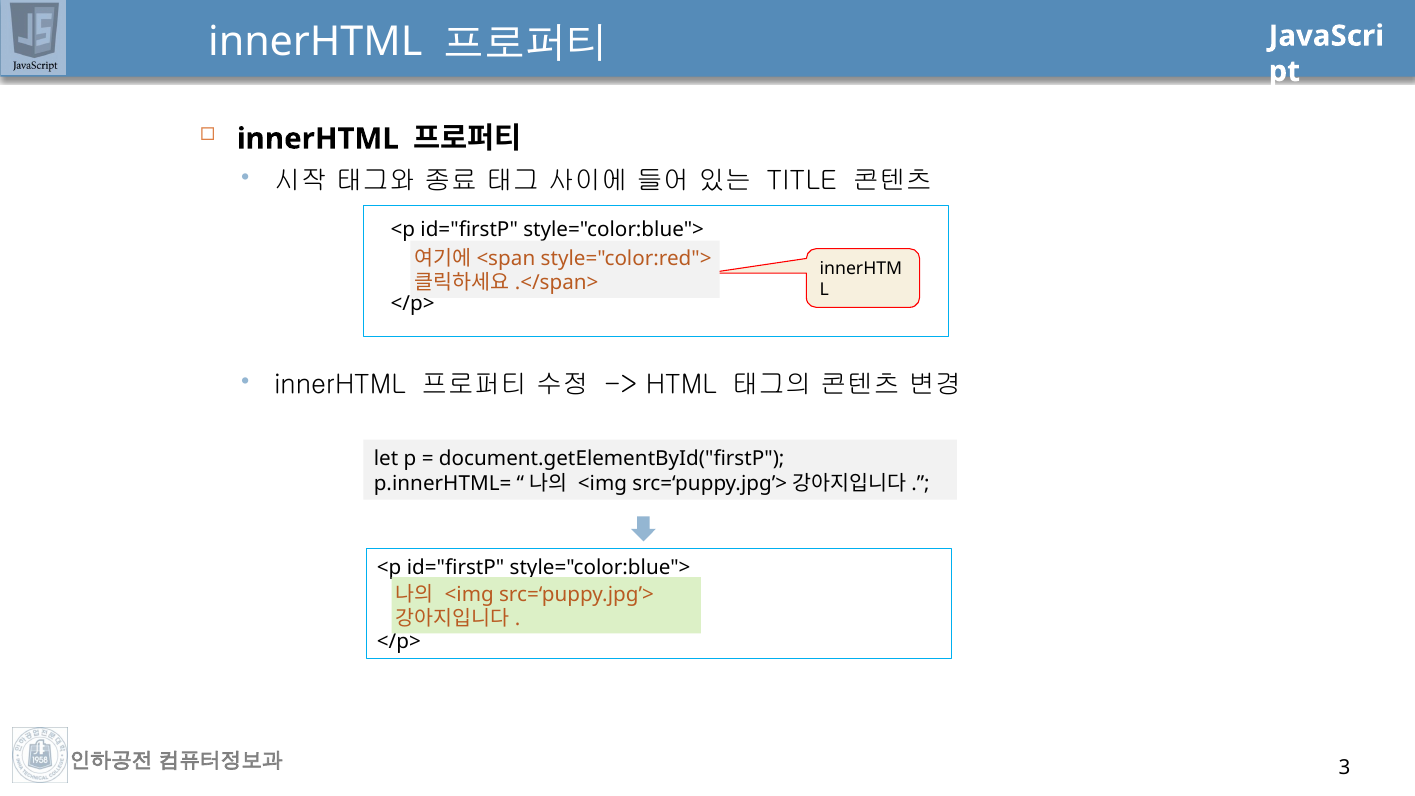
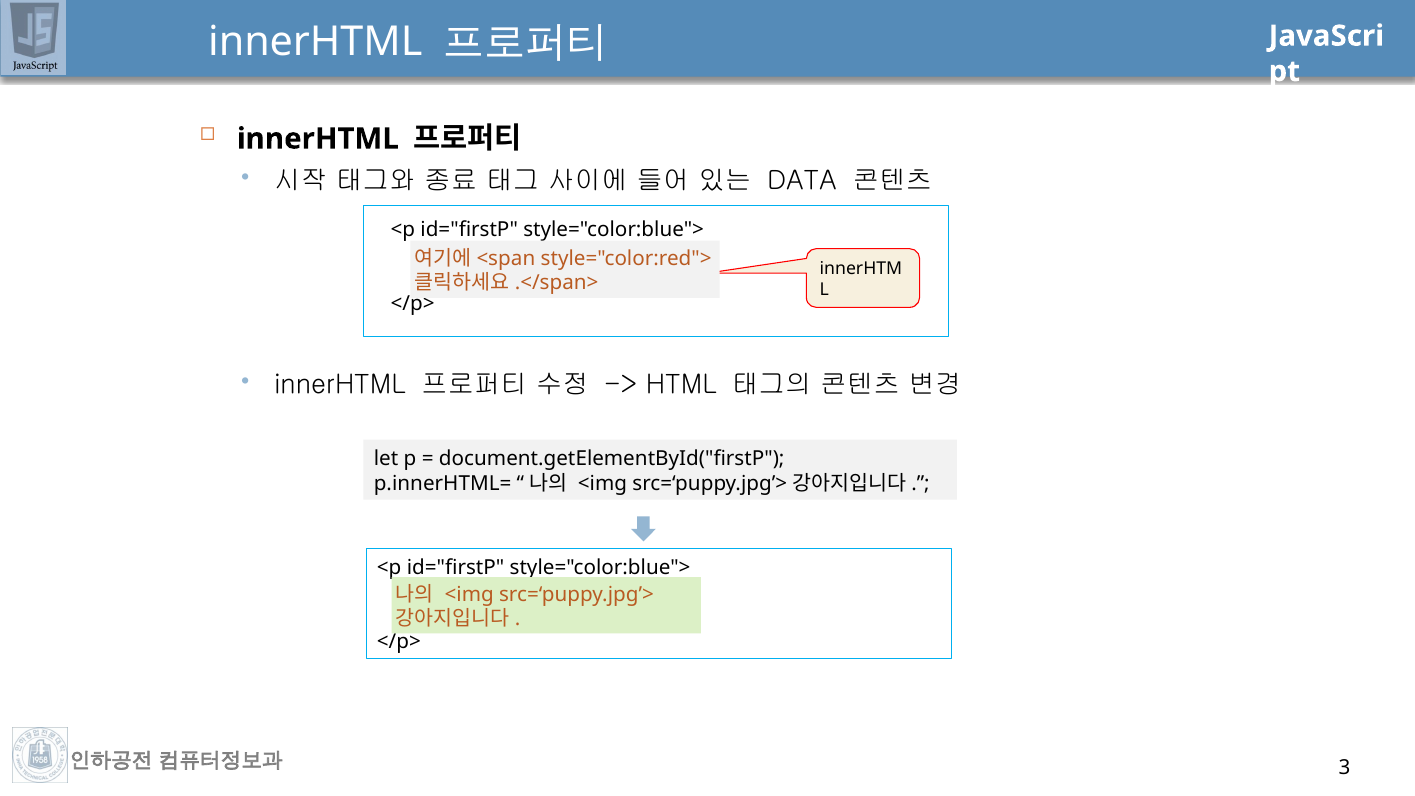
TITLE: TITLE -> DATA (802, 181)
